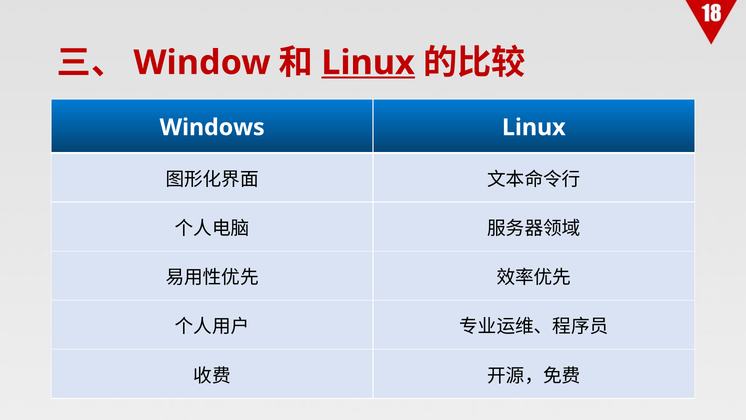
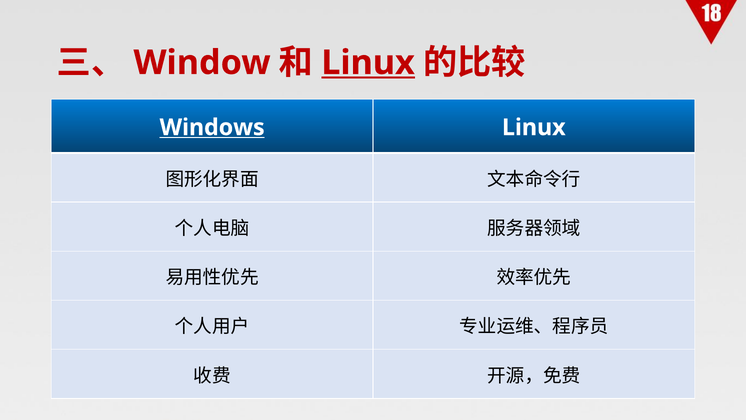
Windows underline: none -> present (212, 127)
